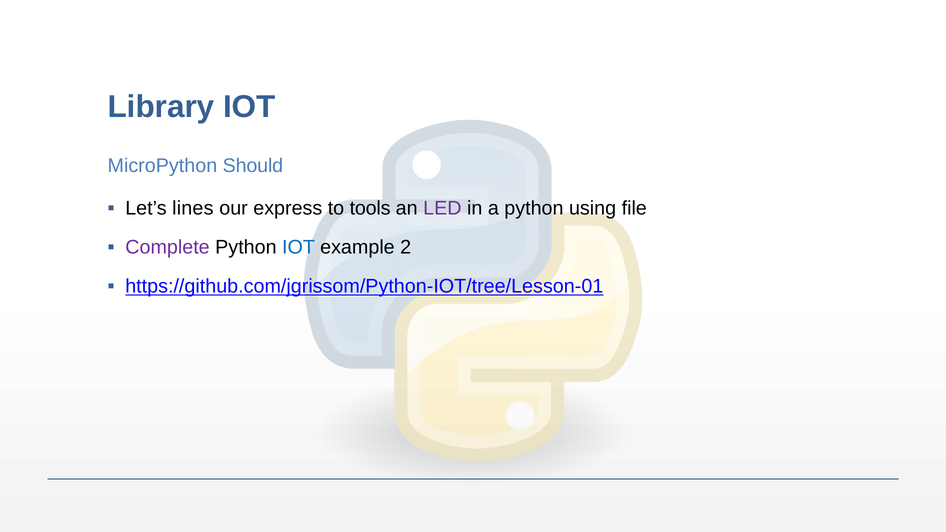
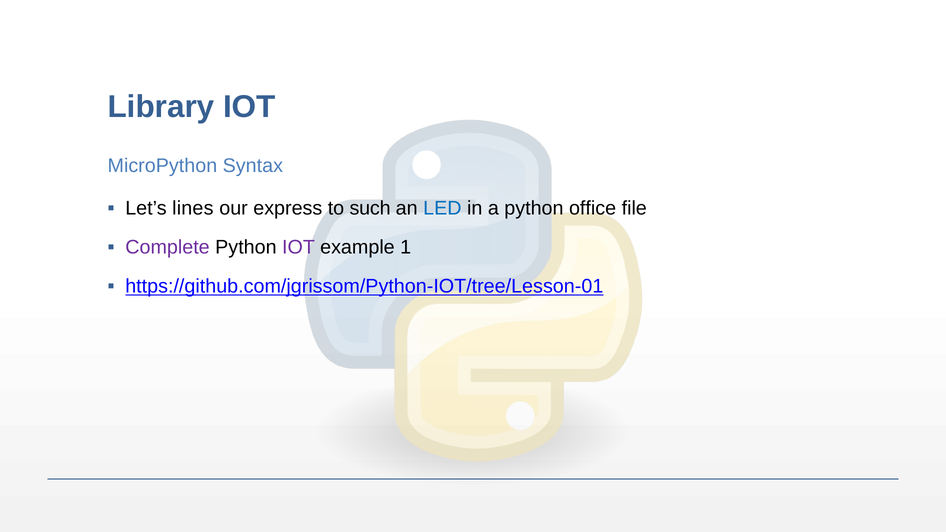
Should: Should -> Syntax (253, 166)
tools: tools -> such (370, 208)
LED colour: purple -> blue (442, 208)
using: using -> office (593, 208)
IOT colour: blue -> purple (299, 247)
2: 2 -> 1 (406, 247)
